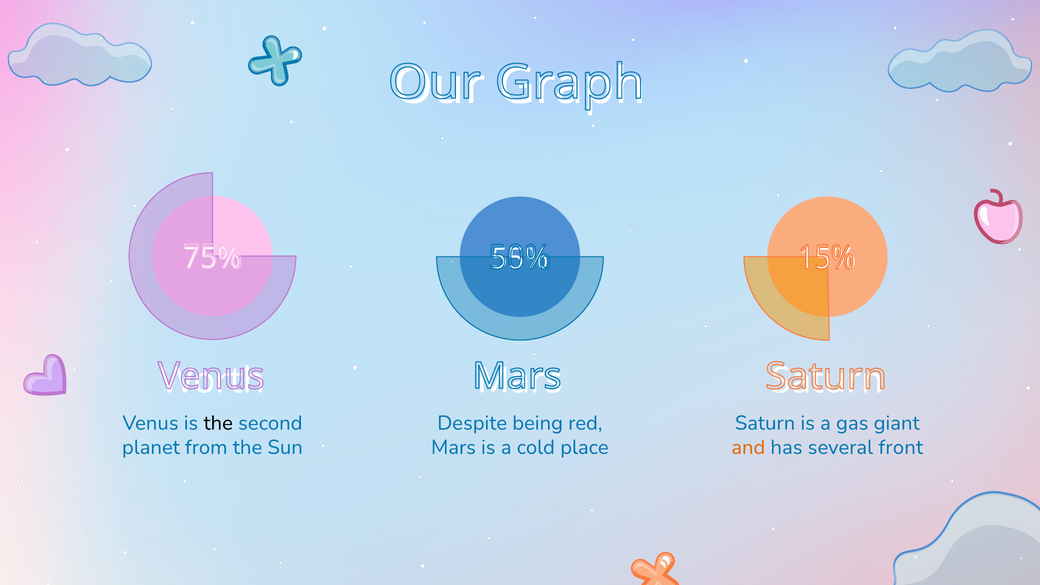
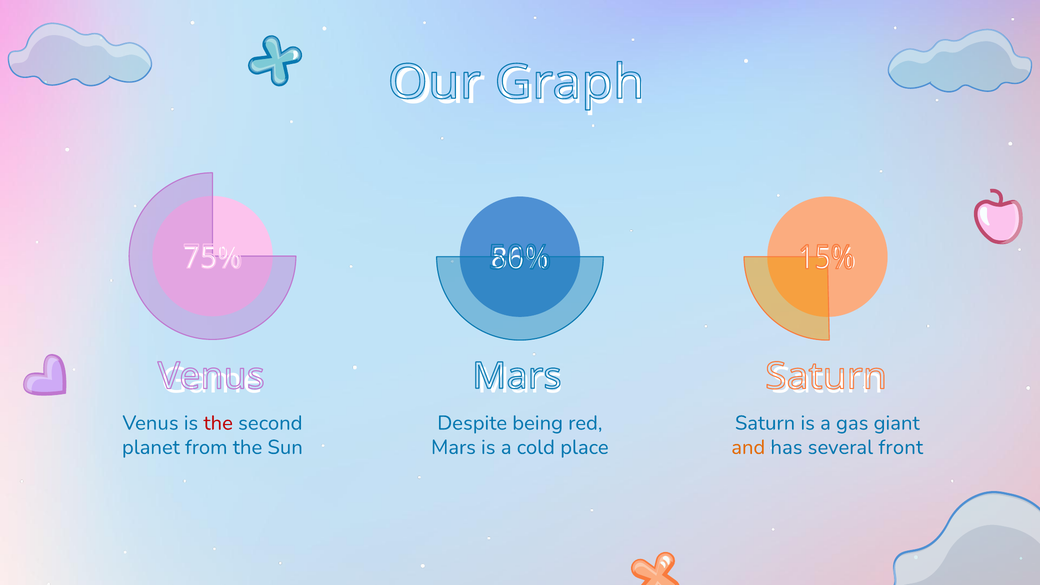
55%: 55% -> 86% (520, 259)
Worth: Worth -> Game (212, 381)
the colour: black -> red (218, 423)
